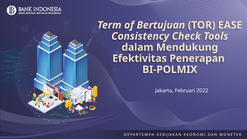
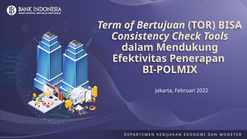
EASE: EASE -> BISA (230, 25)
